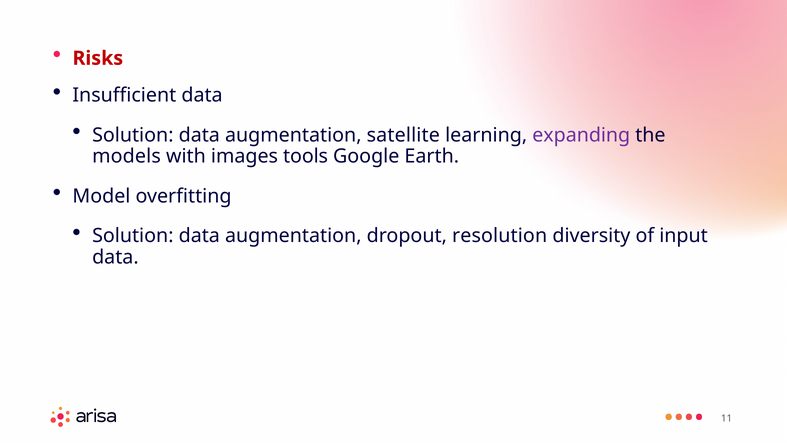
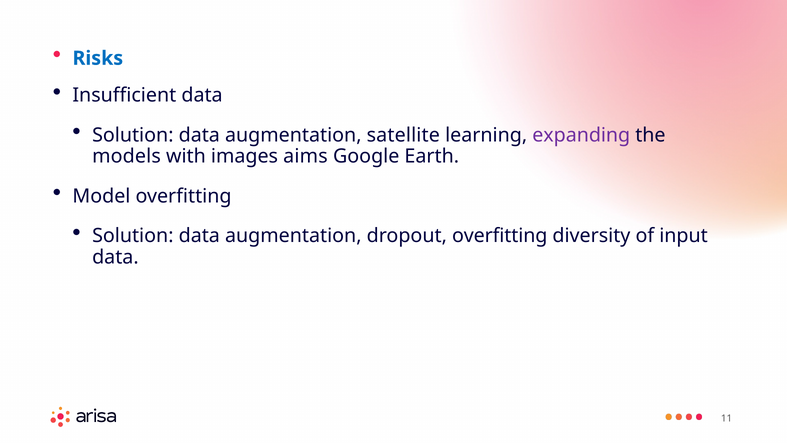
Risks colour: red -> blue (98, 58)
tools: tools -> aims (305, 156)
dropout resolution: resolution -> overfitting (500, 236)
